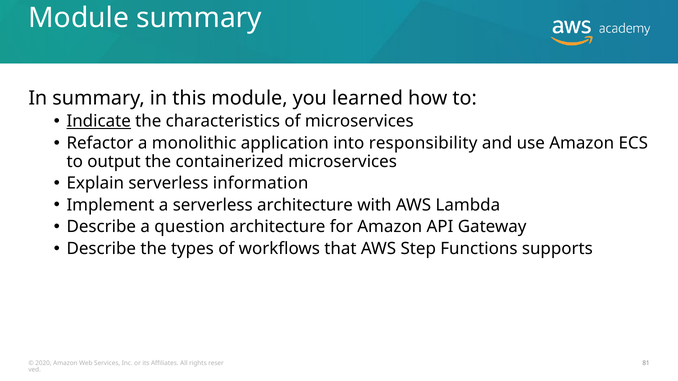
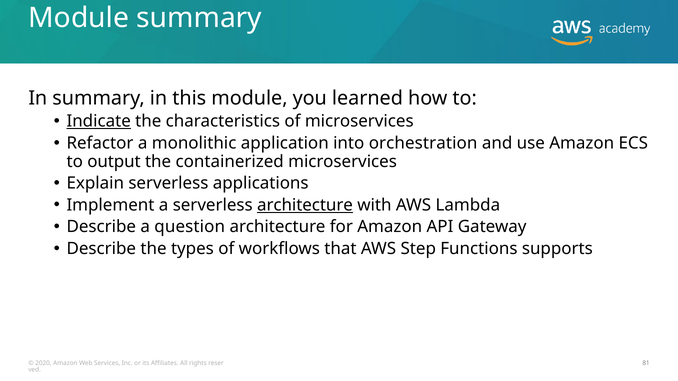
responsibility: responsibility -> orchestration (423, 143)
information: information -> applications (261, 183)
architecture underline: none -> present (305, 205)
